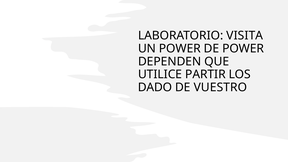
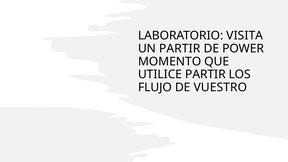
UN POWER: POWER -> PARTIR (180, 48)
DEPENDEN: DEPENDEN -> MOMENTO (170, 61)
DADO: DADO -> FLUJO (155, 87)
